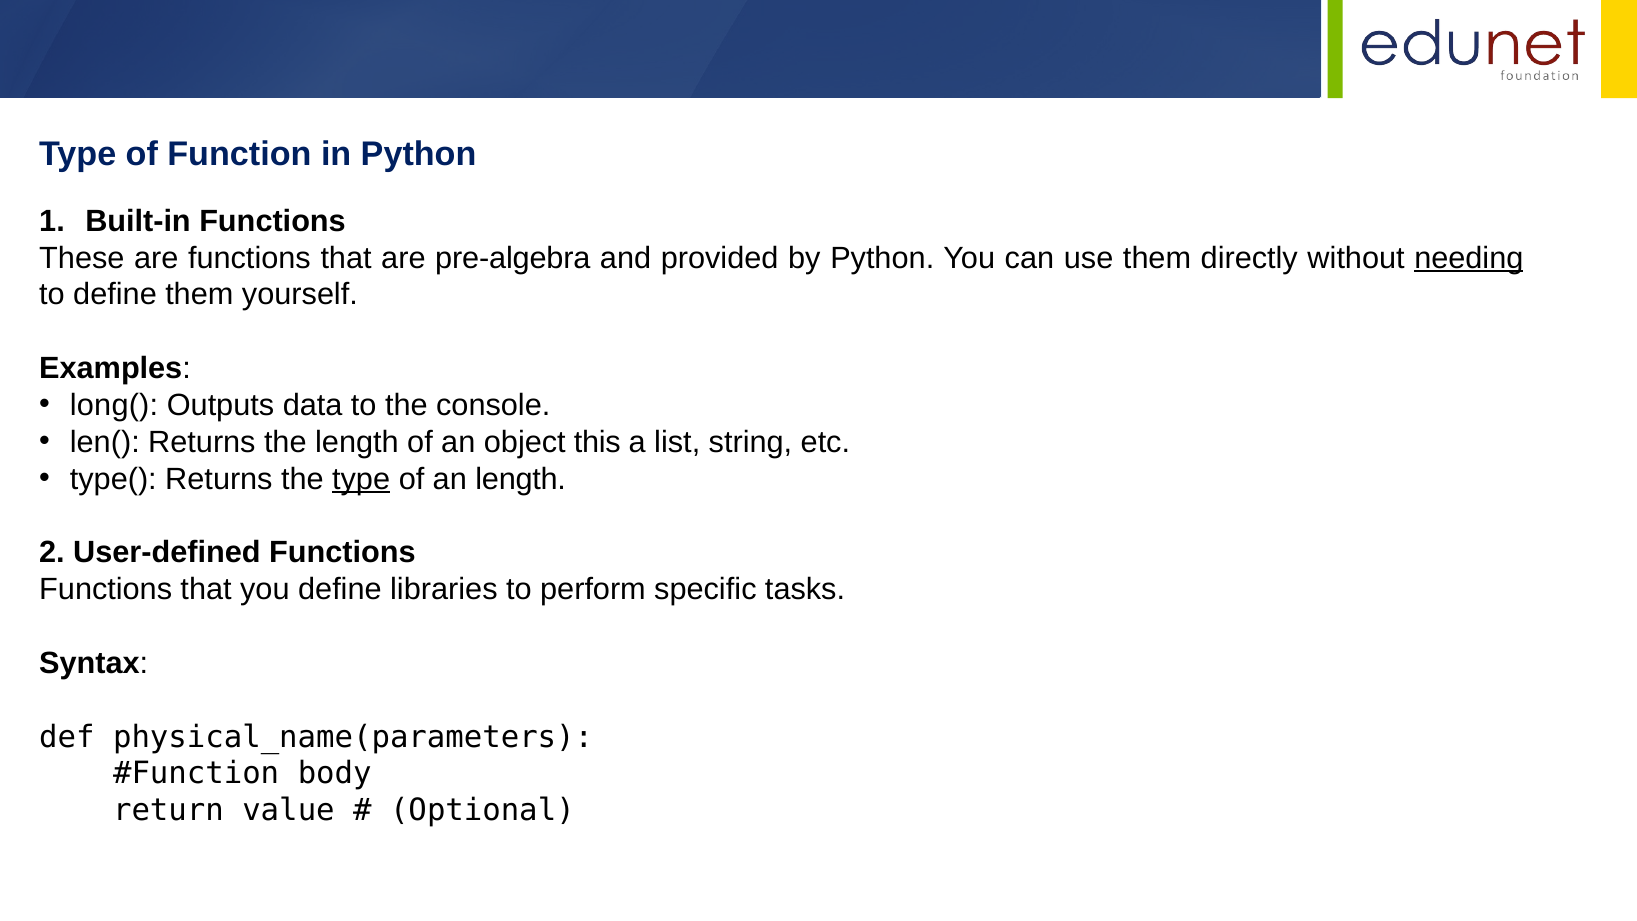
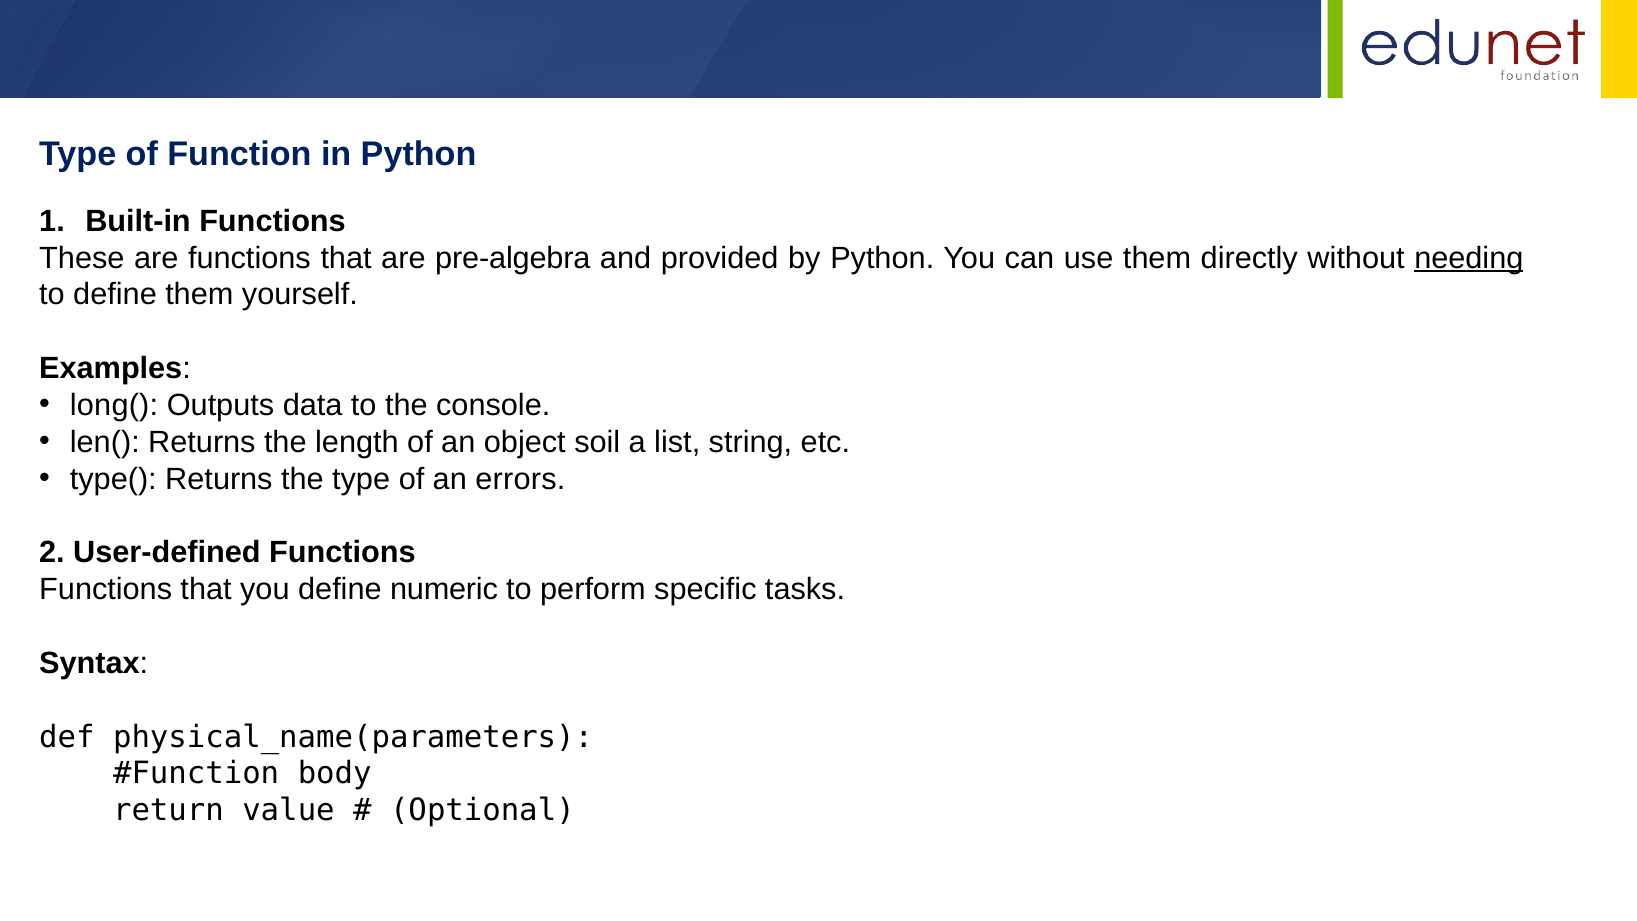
this: this -> soil (597, 442)
type underline: present -> none (361, 479)
an length: length -> errors (520, 479)
libraries: libraries -> numeric (444, 589)
